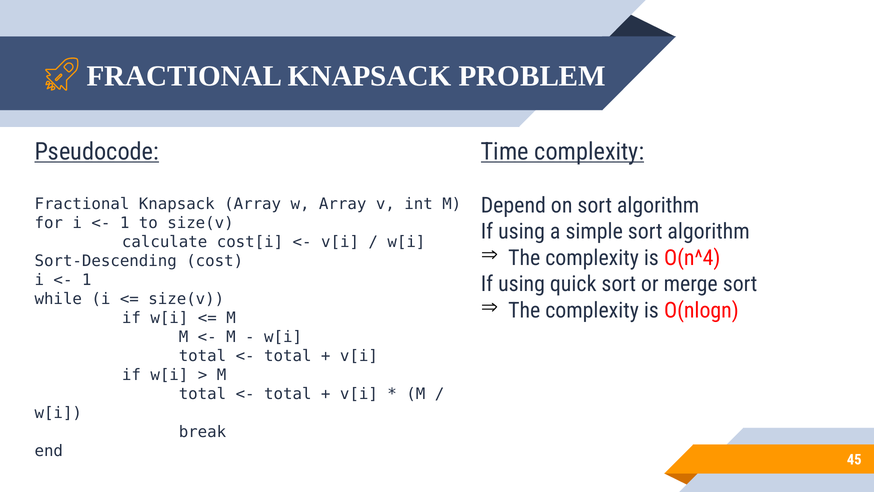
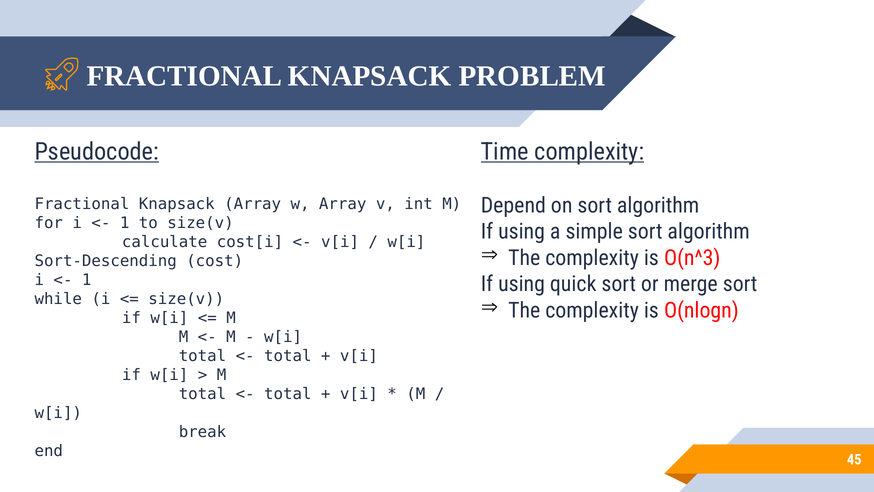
O(n^4: O(n^4 -> O(n^3 (692, 258)
